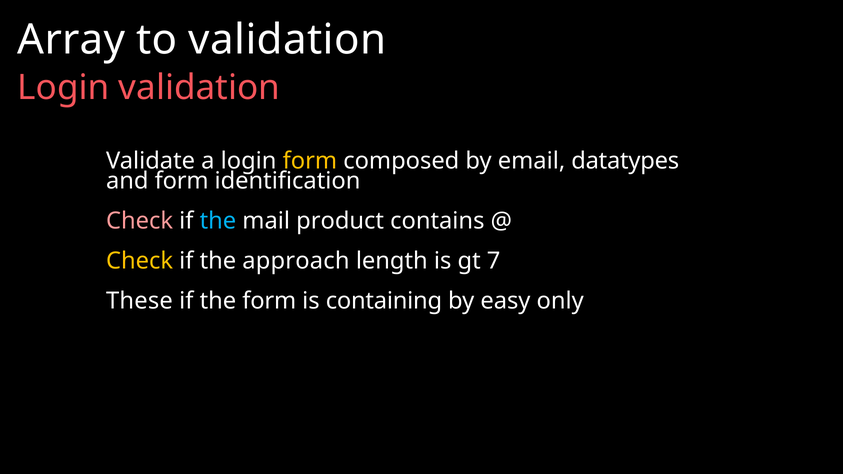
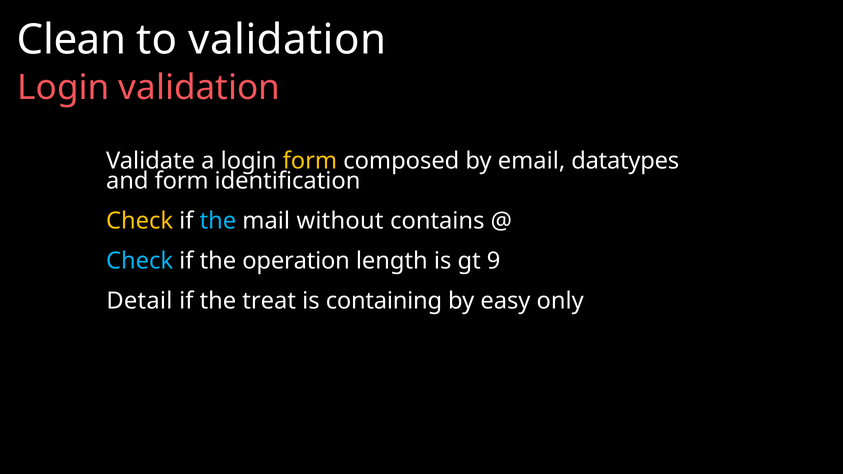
Array: Array -> Clean (72, 40)
Check colour: pink -> yellow (140, 221)
product: product -> without (340, 221)
Check colour: yellow -> light blue (140, 261)
approach: approach -> operation (296, 261)
7: 7 -> 9 (494, 261)
These: These -> Detail (139, 301)
the form: form -> treat (269, 301)
